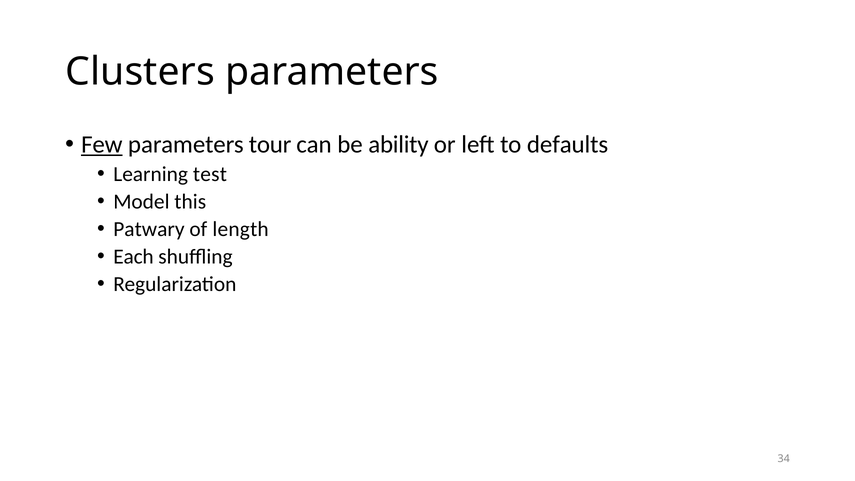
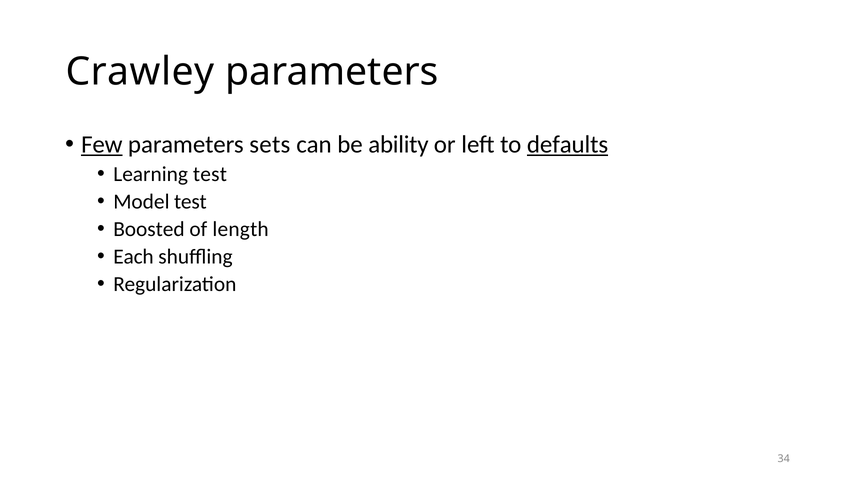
Clusters: Clusters -> Crawley (140, 72)
tour: tour -> sets (270, 145)
defaults underline: none -> present (568, 145)
Model this: this -> test (190, 202)
Patwary: Patwary -> Boosted (149, 229)
